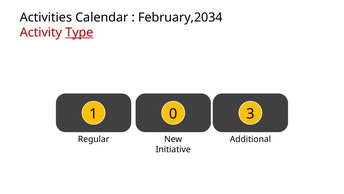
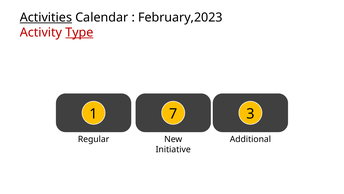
Activities underline: none -> present (46, 17)
February,2034: February,2034 -> February,2023 (180, 17)
0: 0 -> 7 (173, 114)
